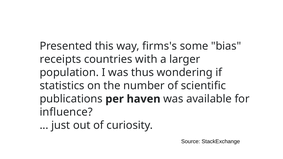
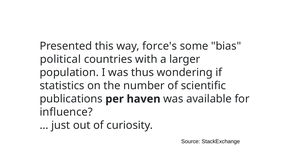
firms's: firms's -> force's (160, 46)
receipts: receipts -> political (60, 59)
